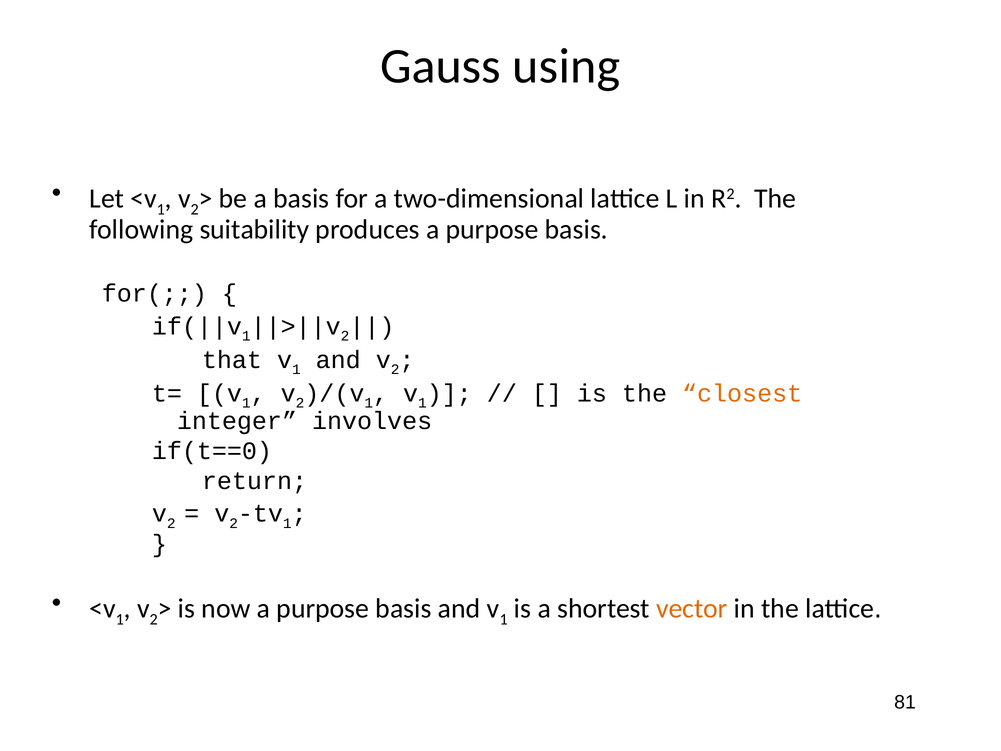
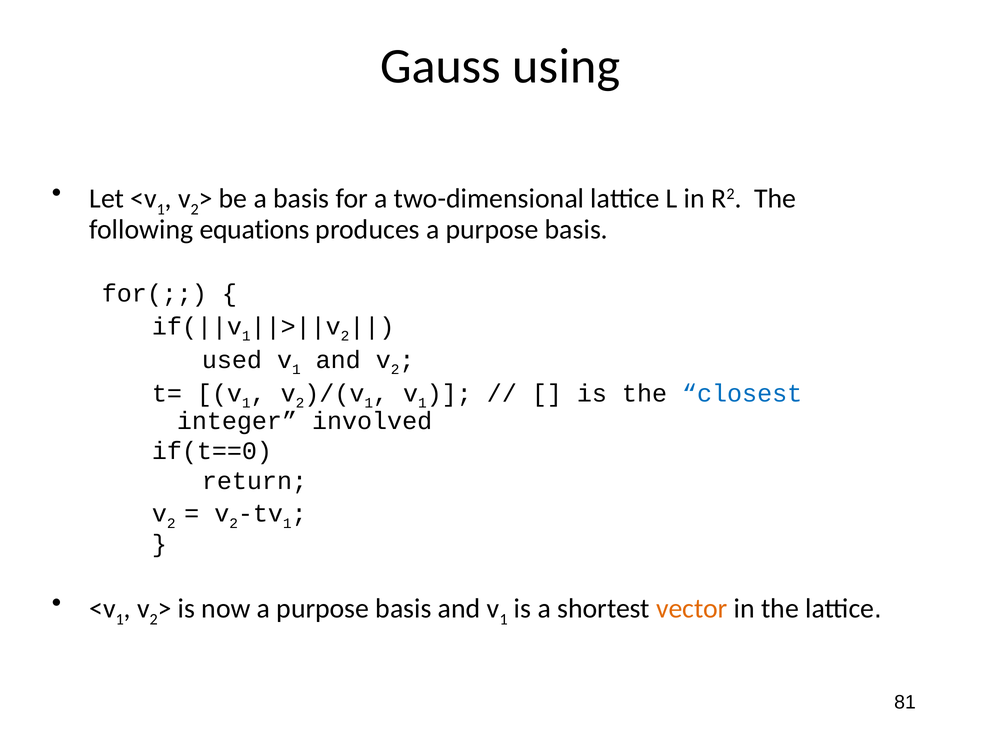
suitability: suitability -> equations (254, 229)
that: that -> used (232, 360)
closest colour: orange -> blue (742, 393)
involves: involves -> involved (372, 421)
